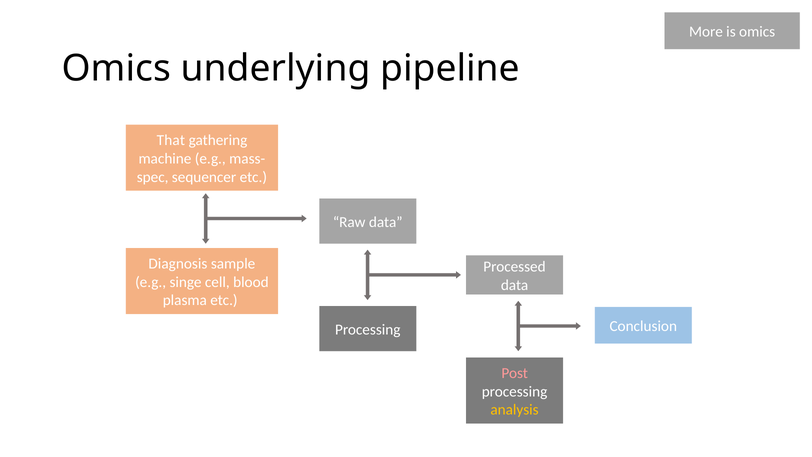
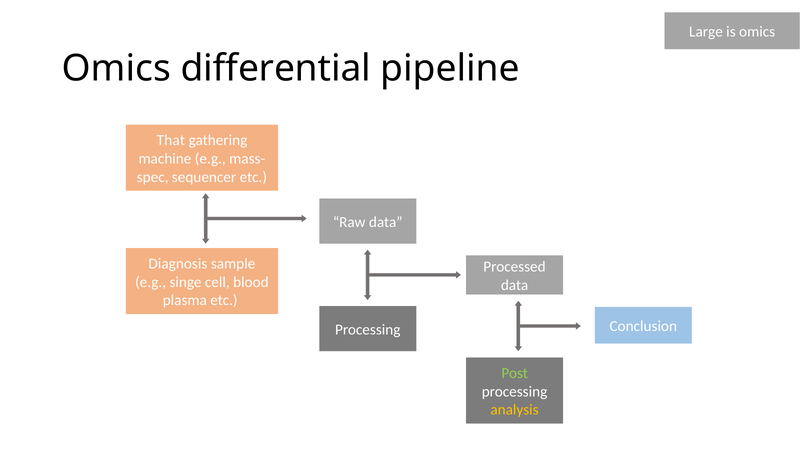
More: More -> Large (706, 32)
underlying: underlying -> differential (276, 68)
Post colour: pink -> light green (515, 373)
